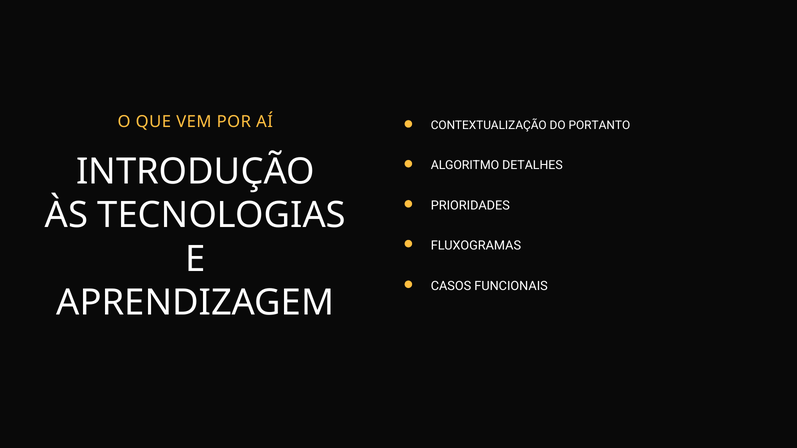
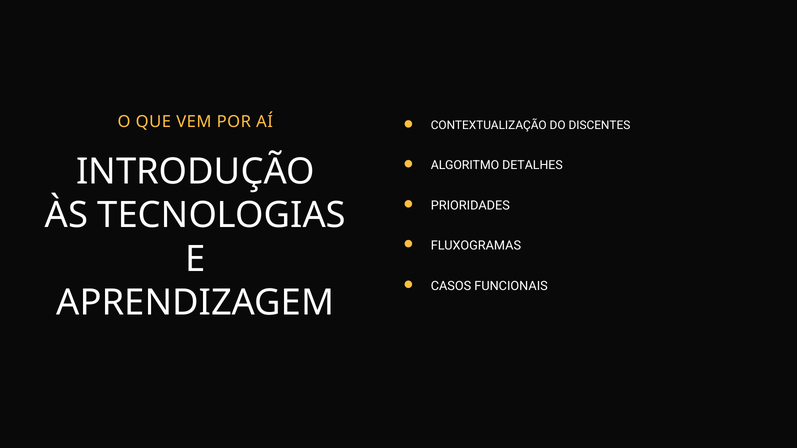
PORTANTO: PORTANTO -> DISCENTES (599, 125)
